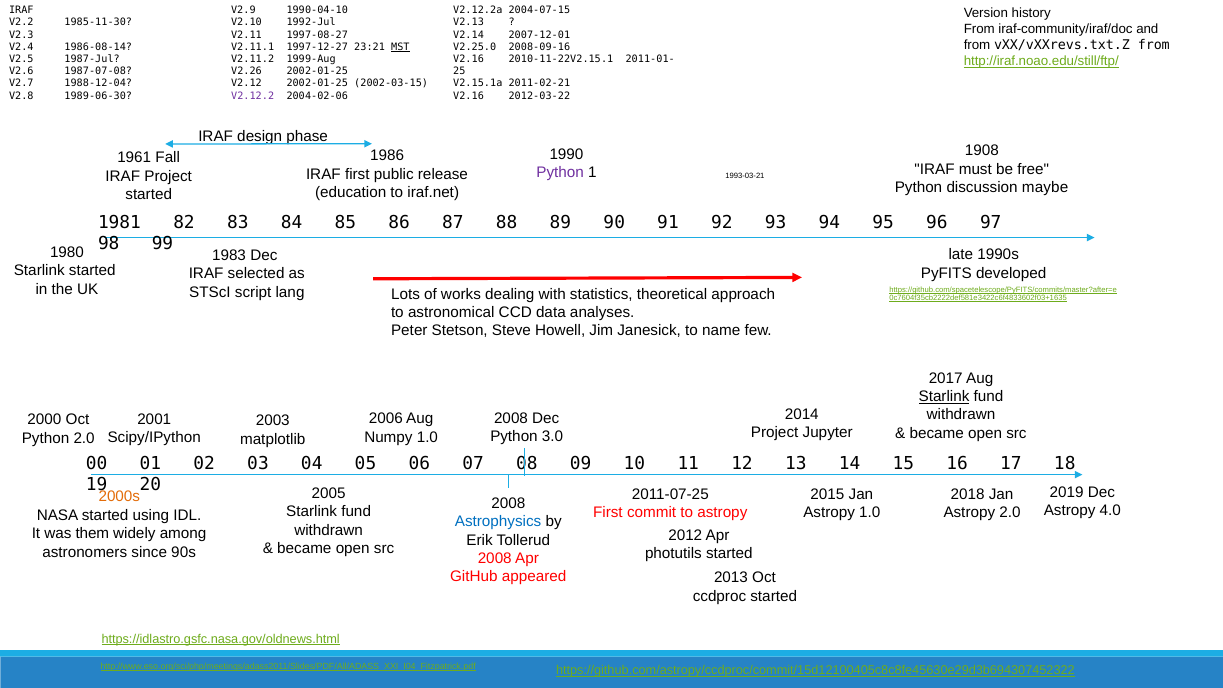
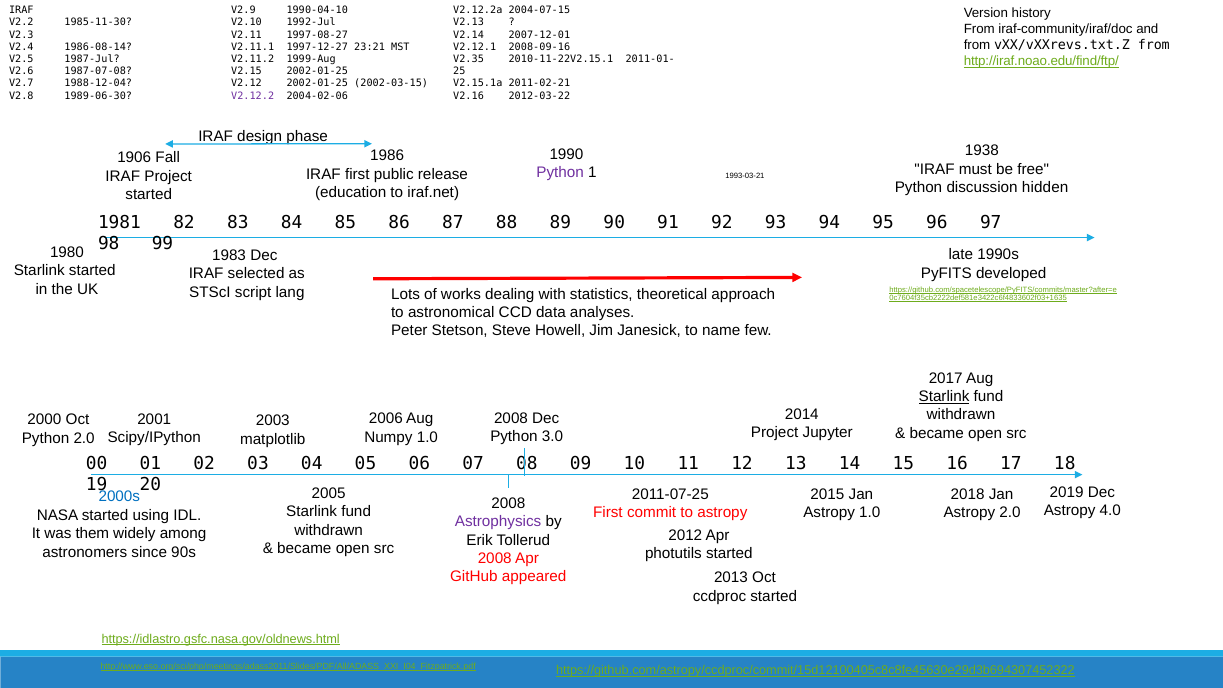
MST underline: present -> none (400, 47)
V2.25.0: V2.25.0 -> V2.12.1 (475, 47)
V2.16: V2.16 -> V2.35 (469, 59)
http://iraf.noao.edu/still/ftp/: http://iraf.noao.edu/still/ftp/ -> http://iraf.noao.edu/find/ftp/ (1041, 62)
V2.26: V2.26 -> V2.15 (246, 71)
1908: 1908 -> 1938 (982, 151)
1961: 1961 -> 1906 (134, 158)
maybe: maybe -> hidden (1045, 187)
2000s colour: orange -> blue (119, 497)
Astrophysics colour: blue -> purple (498, 522)
